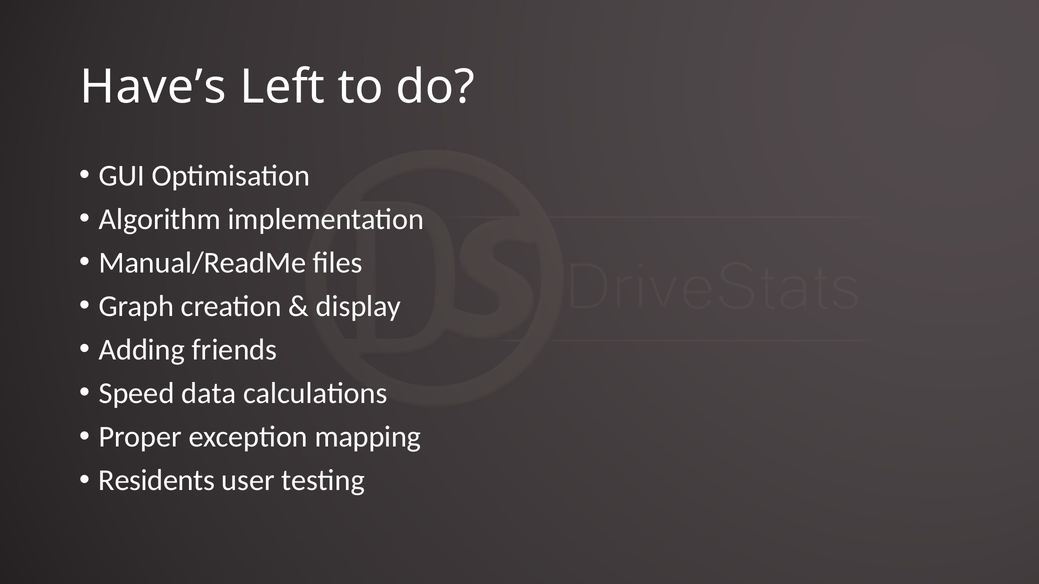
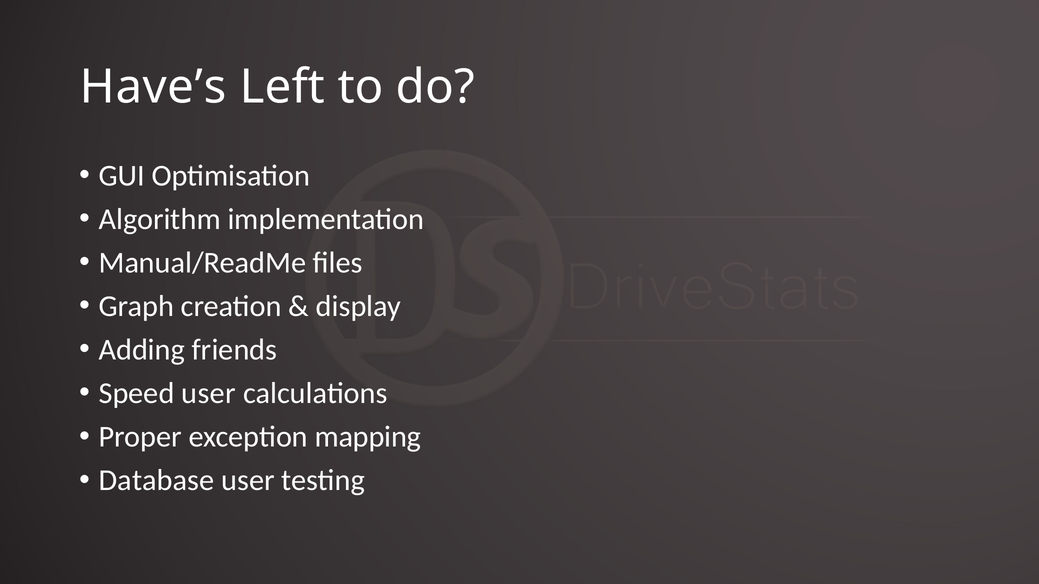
Speed data: data -> user (209, 393)
Residents: Residents -> Database (157, 481)
